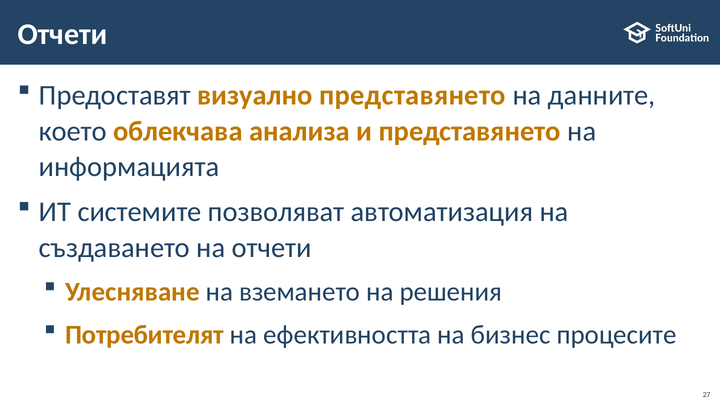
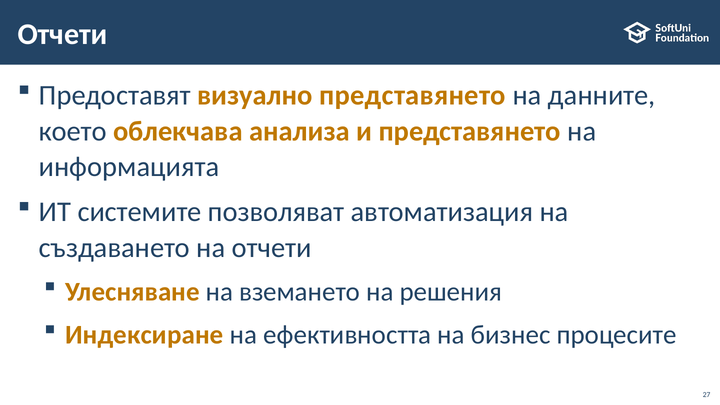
Потребителят: Потребителят -> Индексиране (144, 335)
